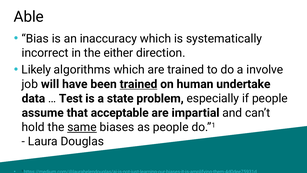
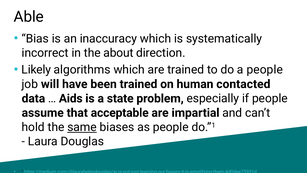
either: either -> about (118, 53)
a involve: involve -> people (265, 70)
trained underline: present -> none (139, 84)
undertake: undertake -> contacted (243, 84)
Test: Test -> Aids (71, 98)
